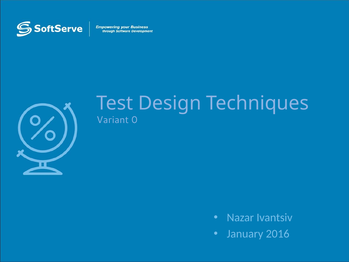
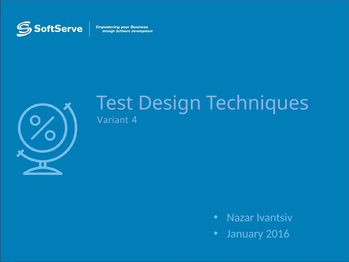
0: 0 -> 4 (134, 120)
